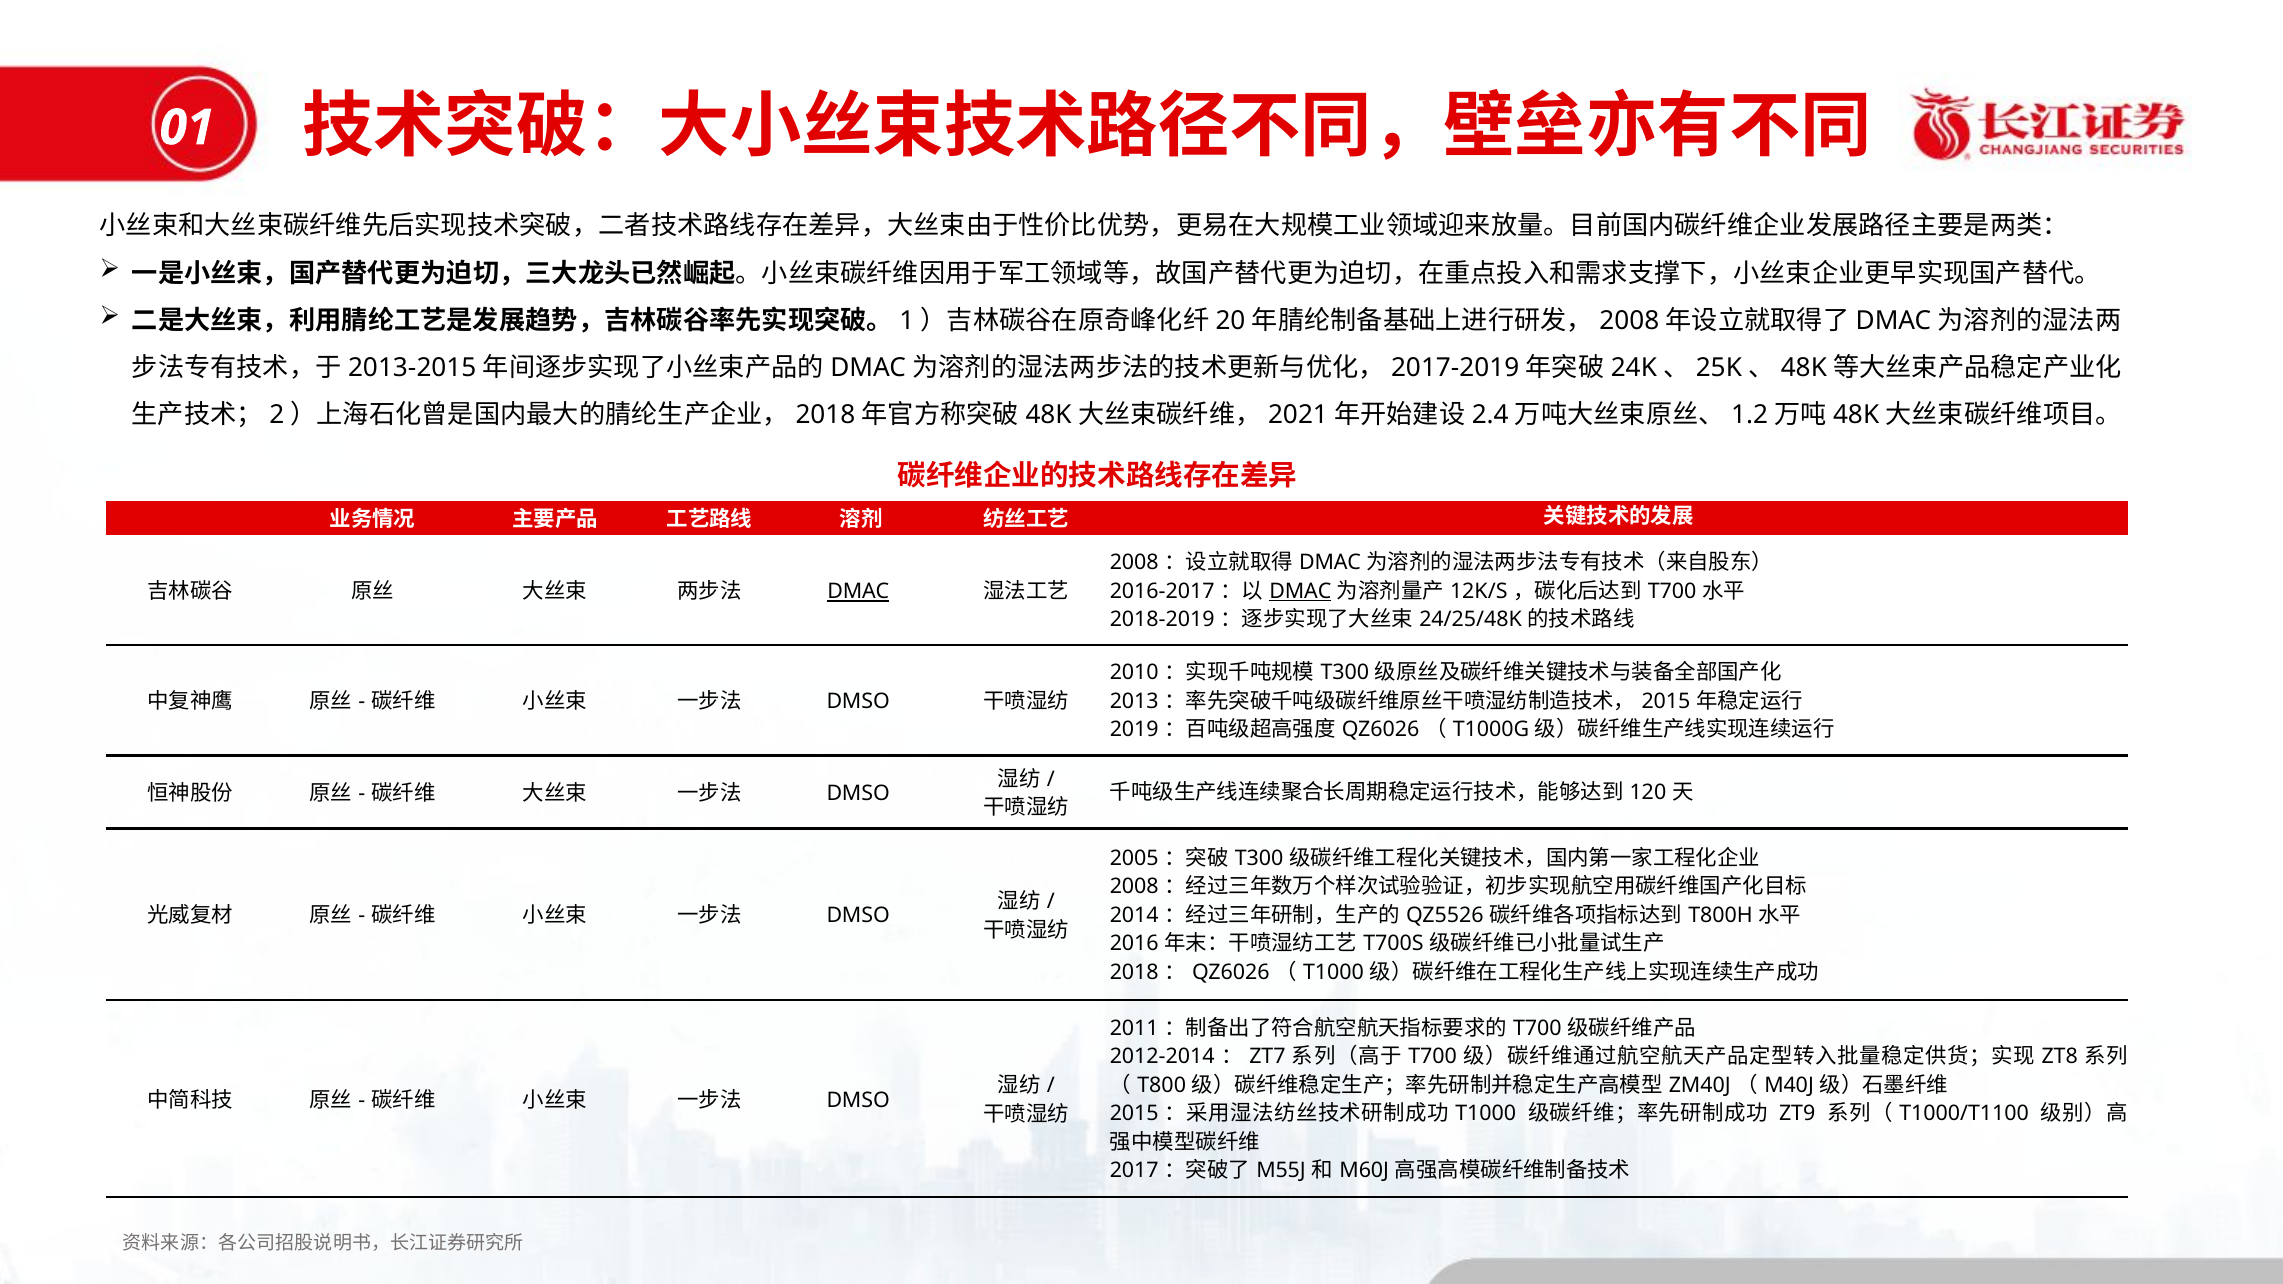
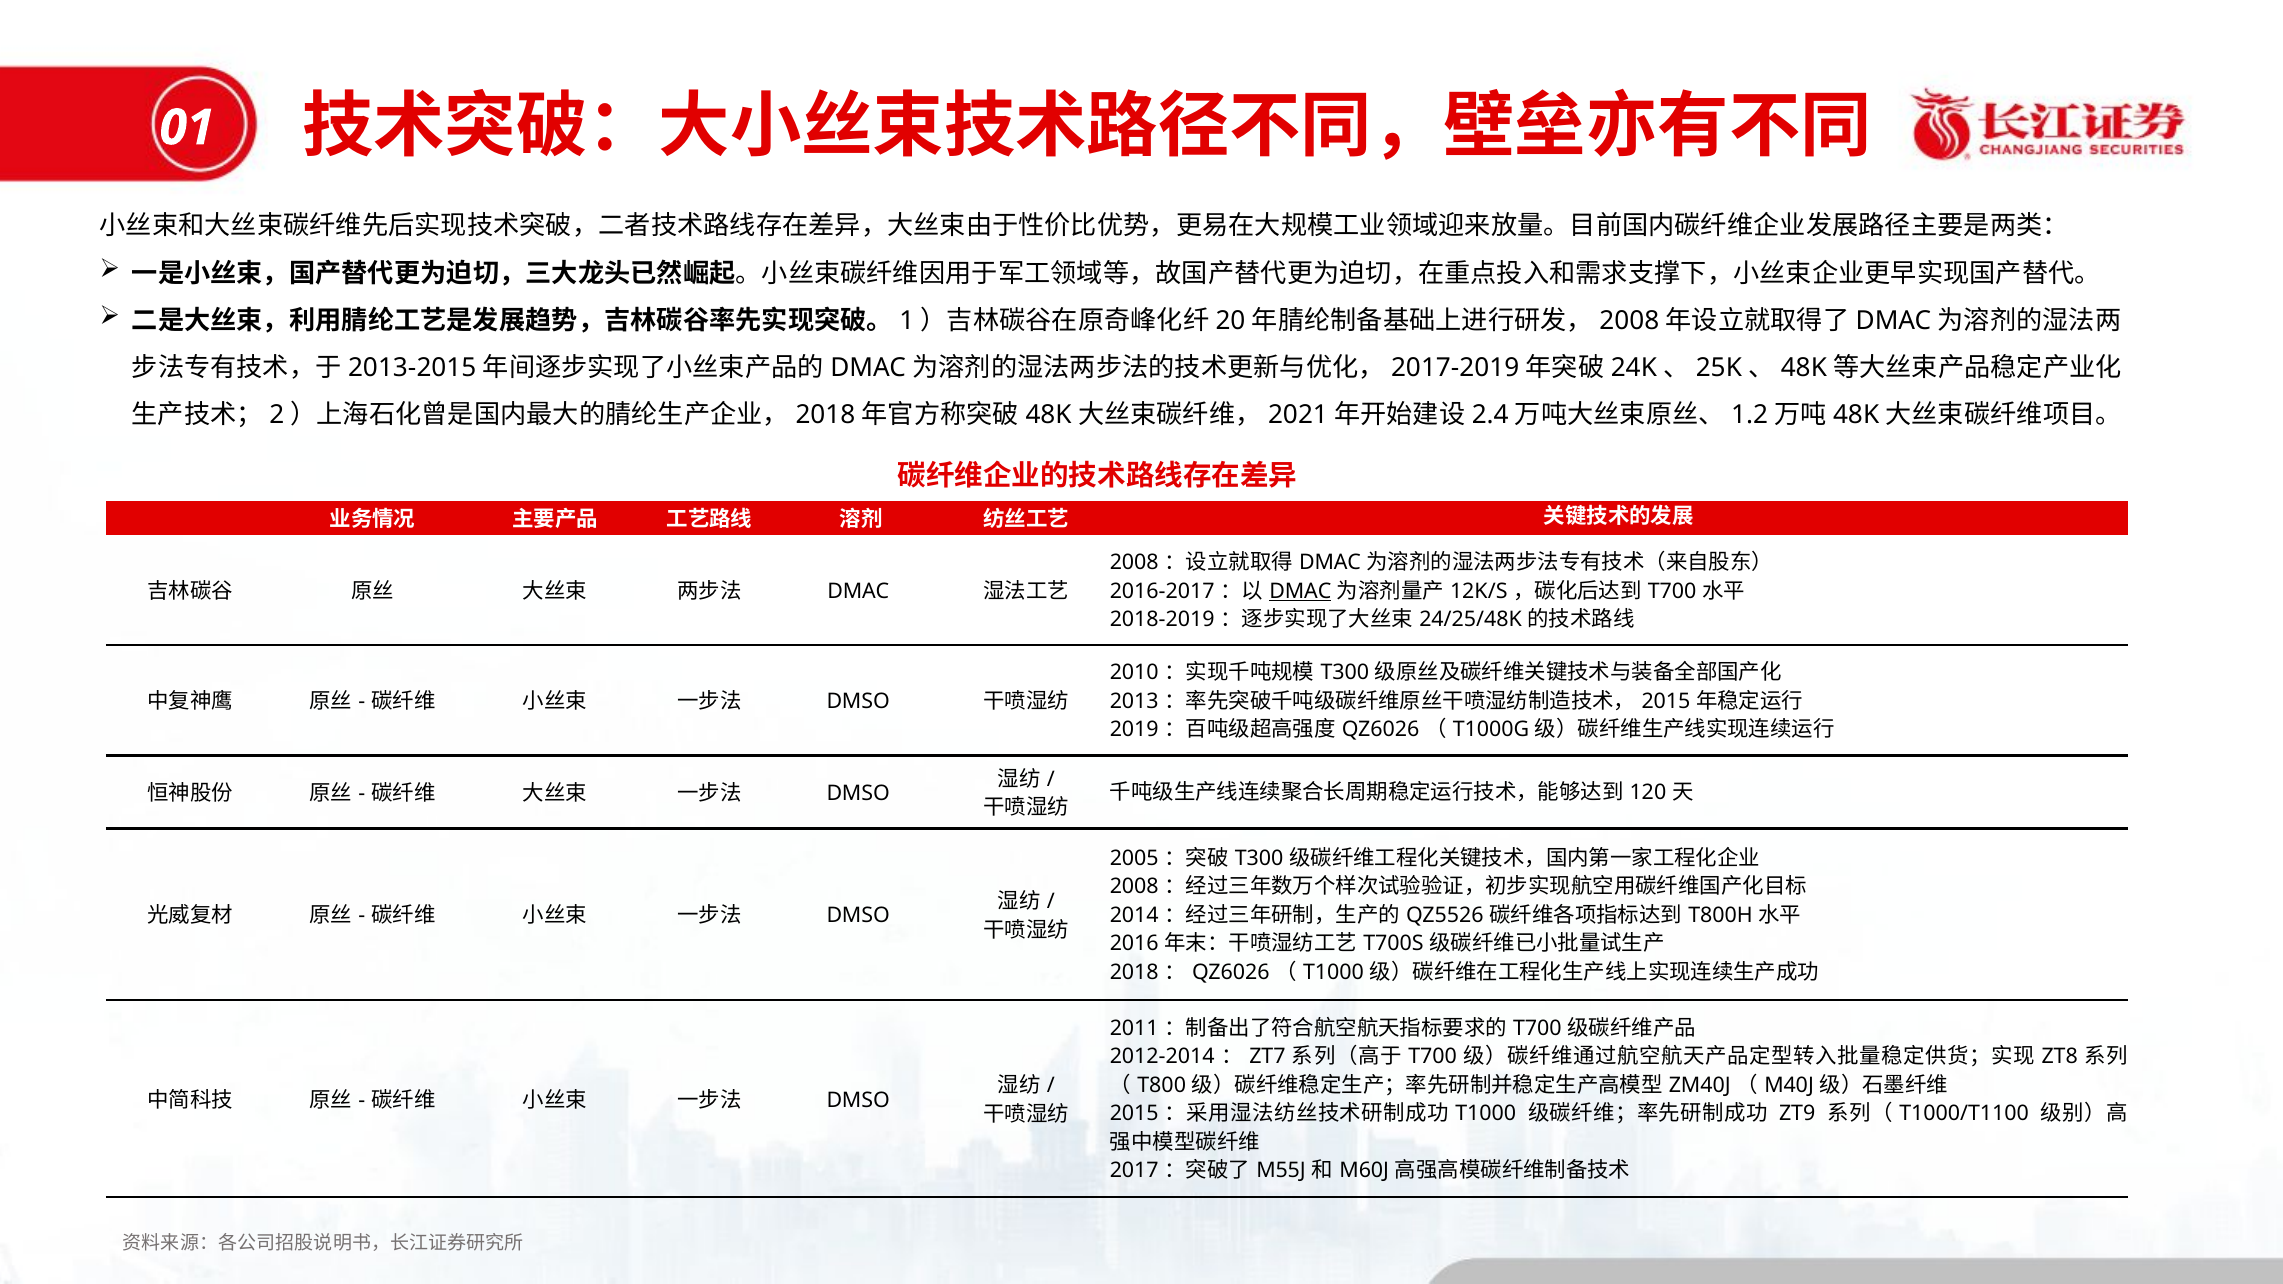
DMAC underline: present -> none (858, 592)
